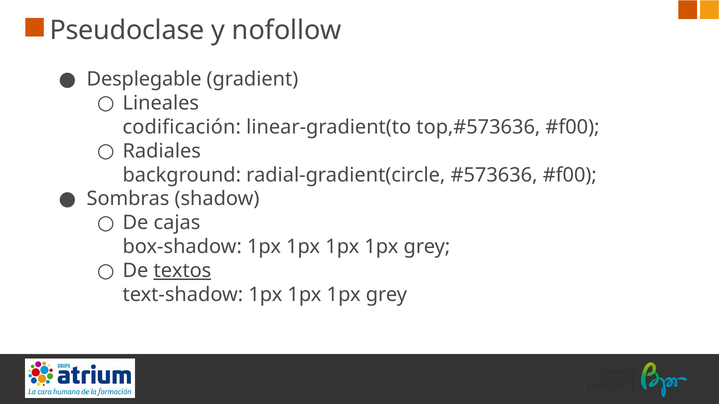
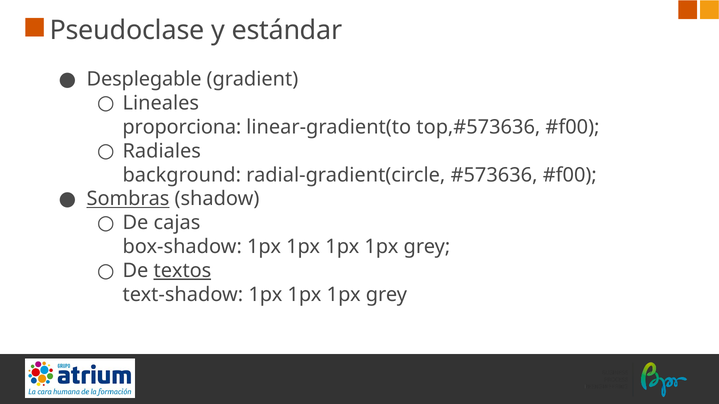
nofollow: nofollow -> estándar (287, 31)
codificación: codificación -> proporciona (182, 127)
Sombras underline: none -> present (128, 199)
